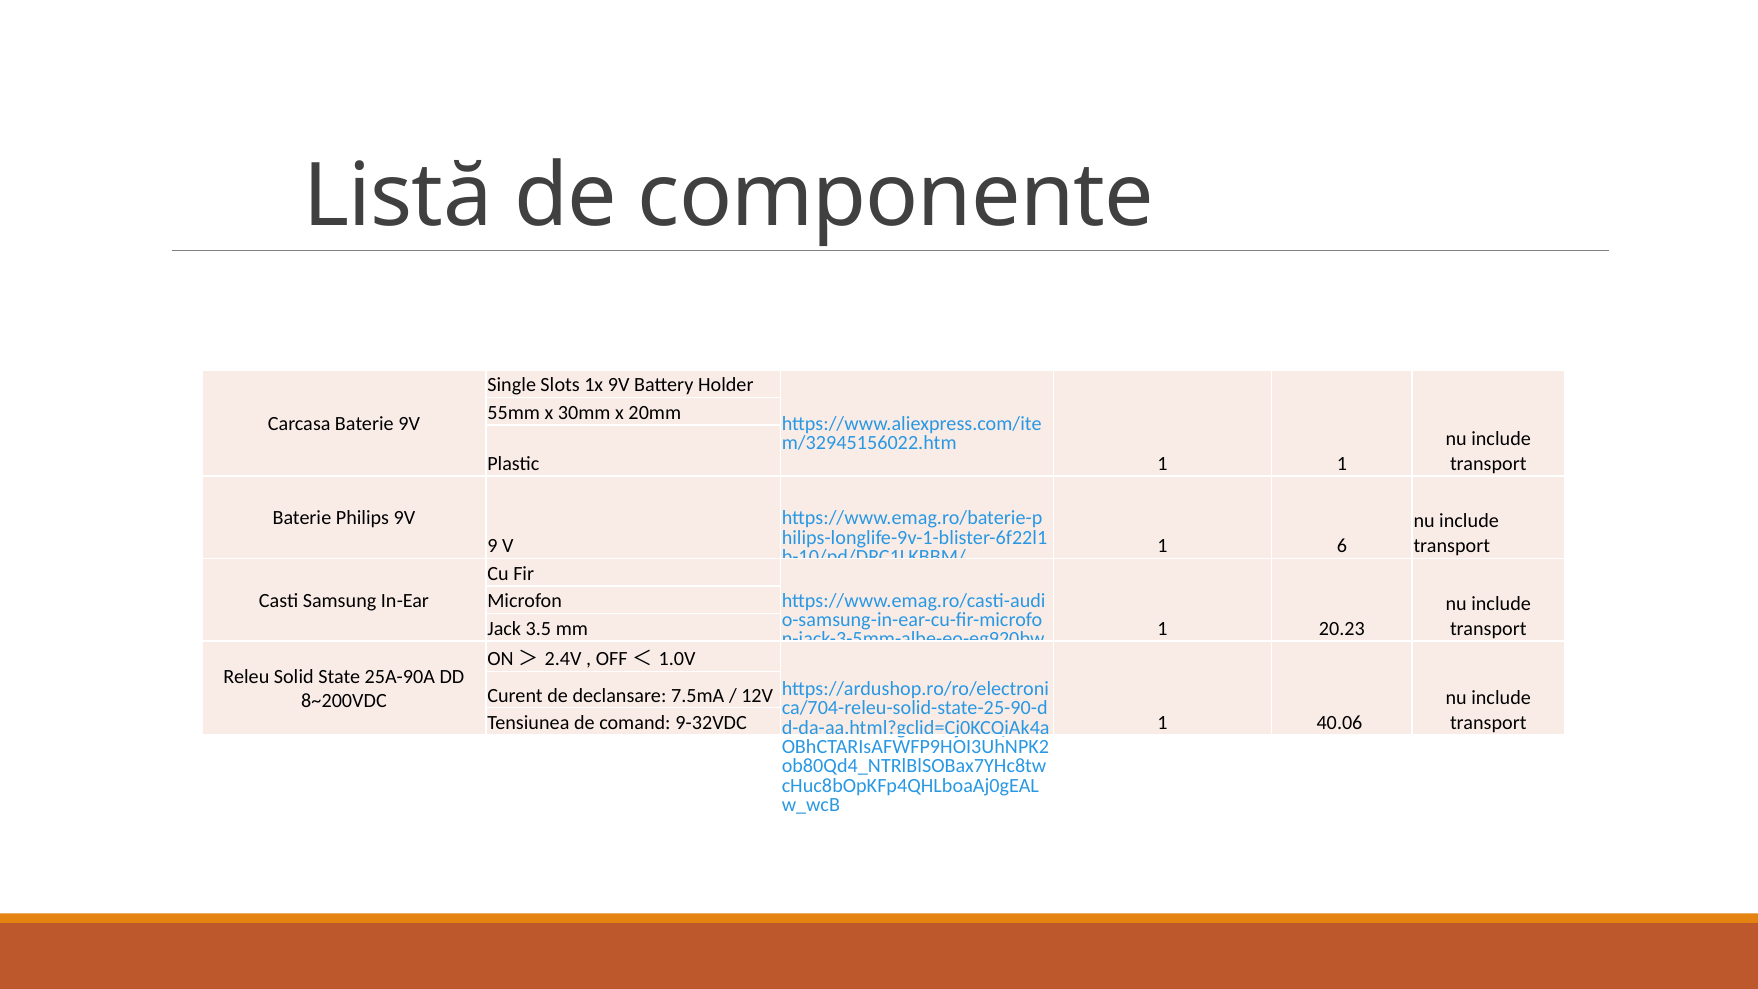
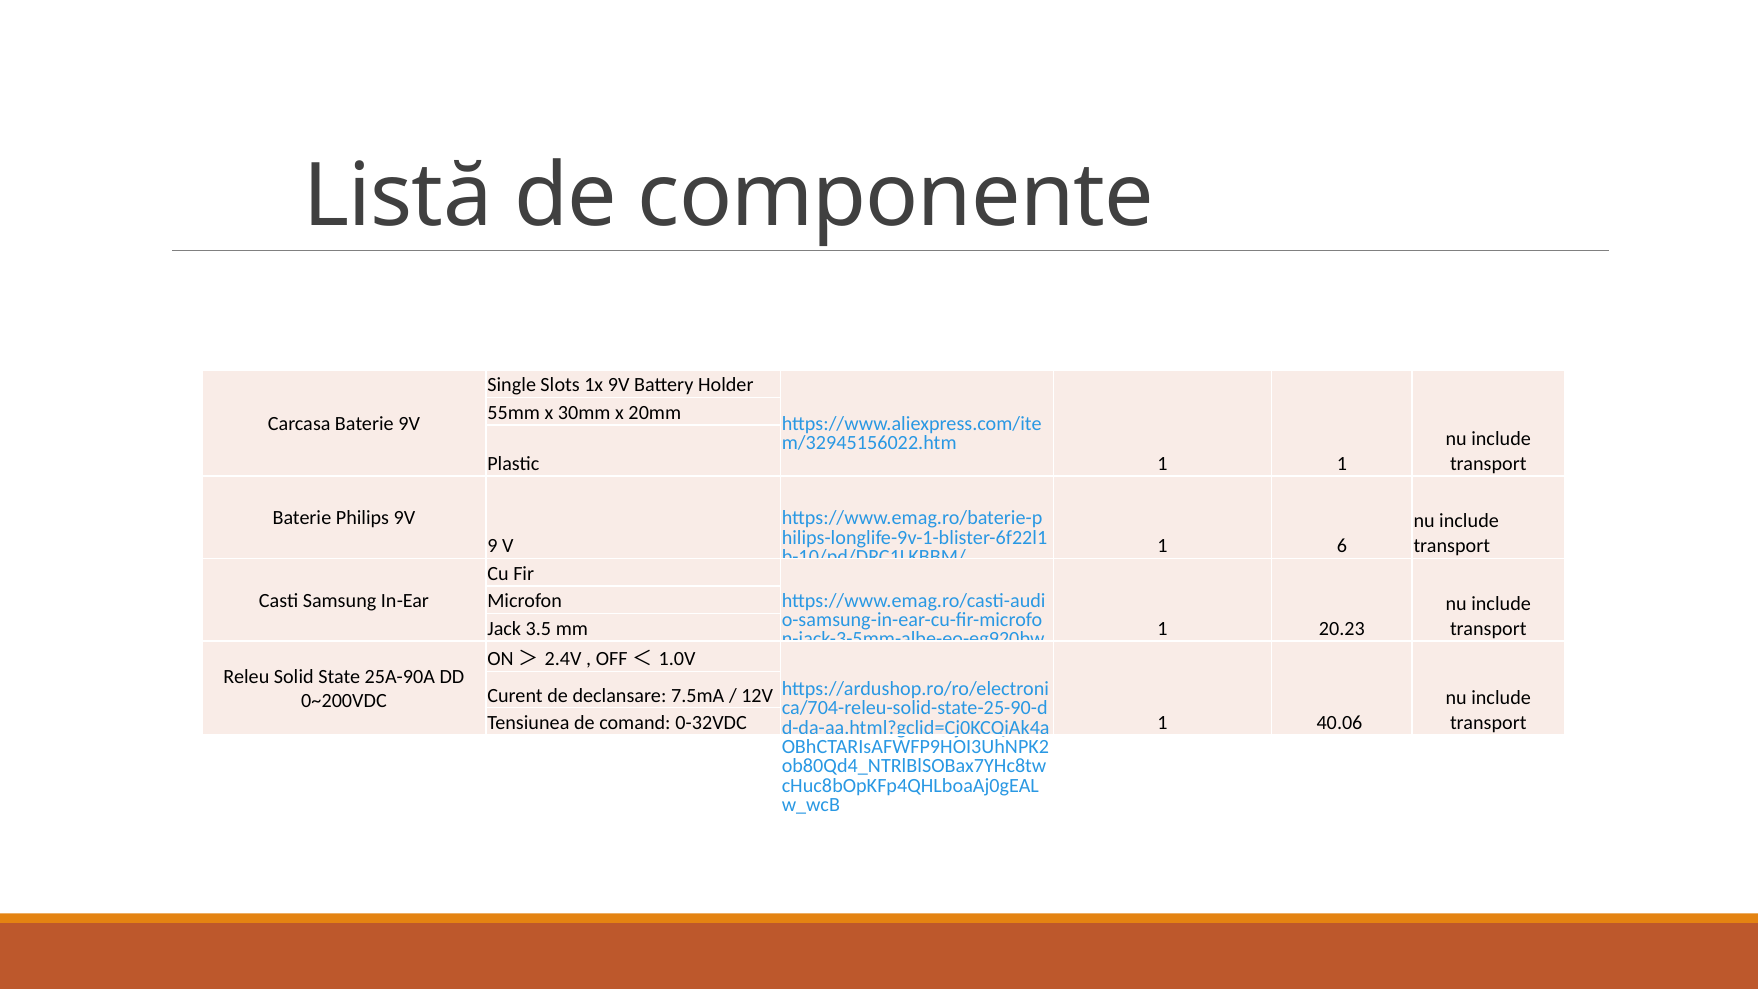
8~200VDC: 8~200VDC -> 0~200VDC (344, 701)
9-32VDC: 9-32VDC -> 0-32VDC (711, 723)
